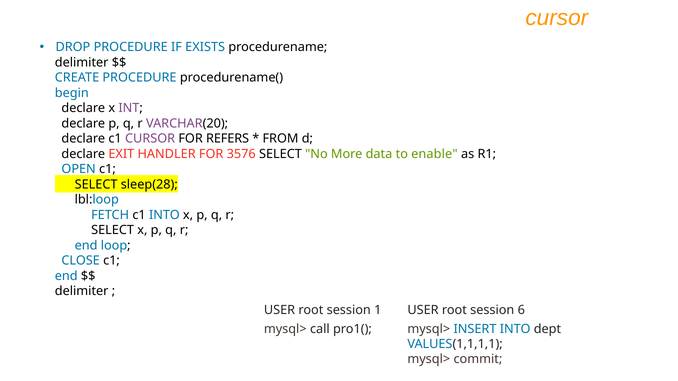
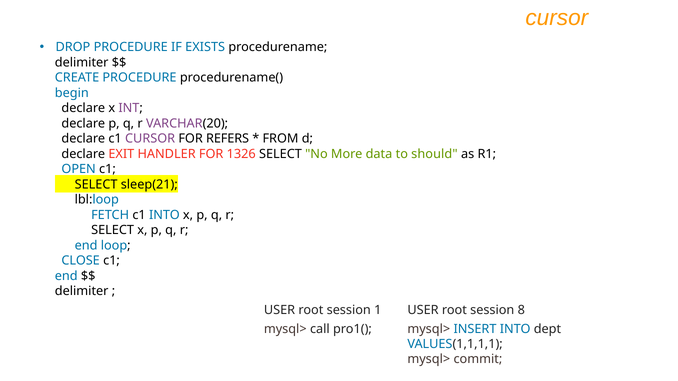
3576: 3576 -> 1326 (241, 154)
enable: enable -> should (434, 154)
sleep(28: sleep(28 -> sleep(21 (149, 185)
6: 6 -> 8 (521, 310)
